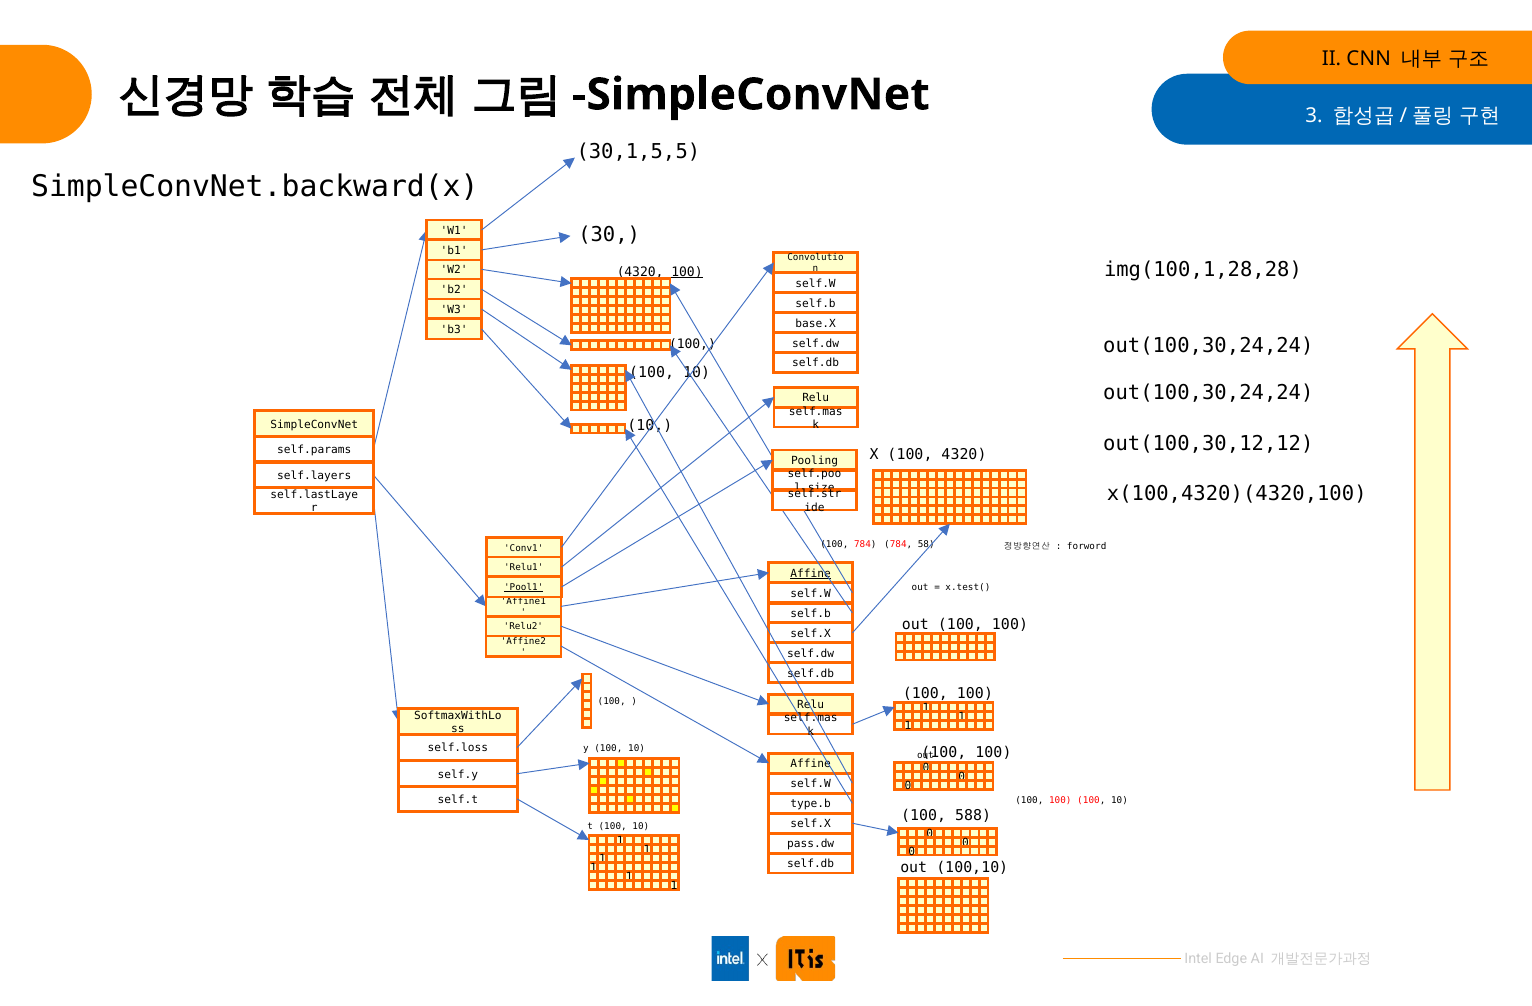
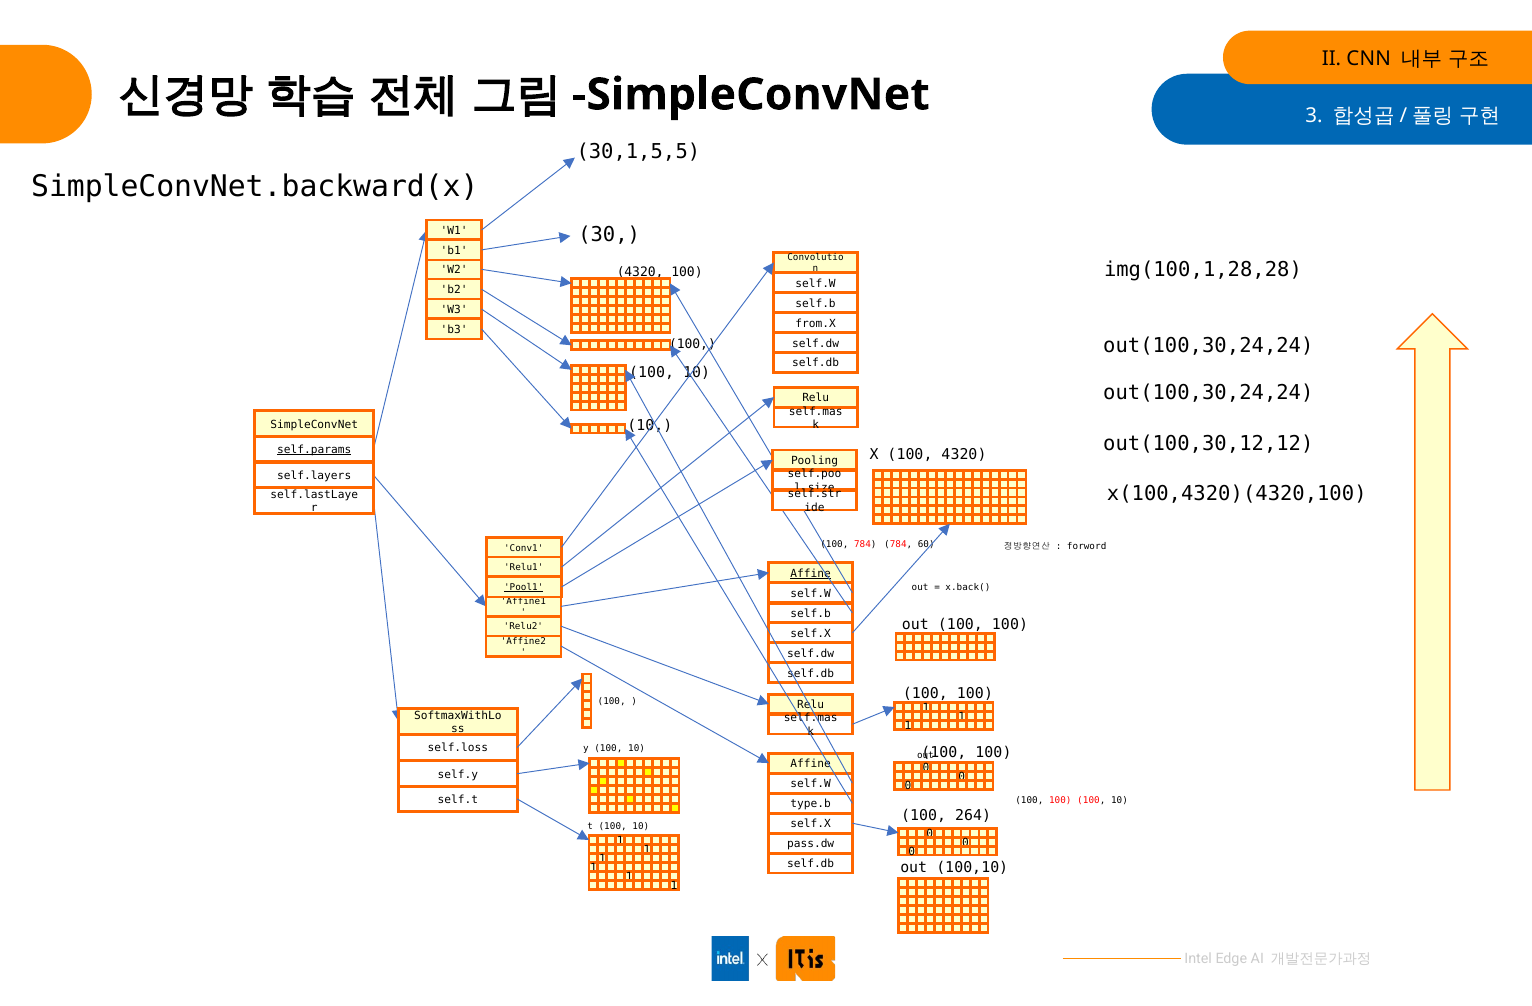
100 underline: present -> none (687, 272)
base.X: base.X -> from.X (816, 324)
self.params underline: none -> present (314, 450)
58: 58 -> 60 (926, 545)
x.test(: x.test( -> x.back( (968, 587)
588: 588 -> 264 (973, 816)
